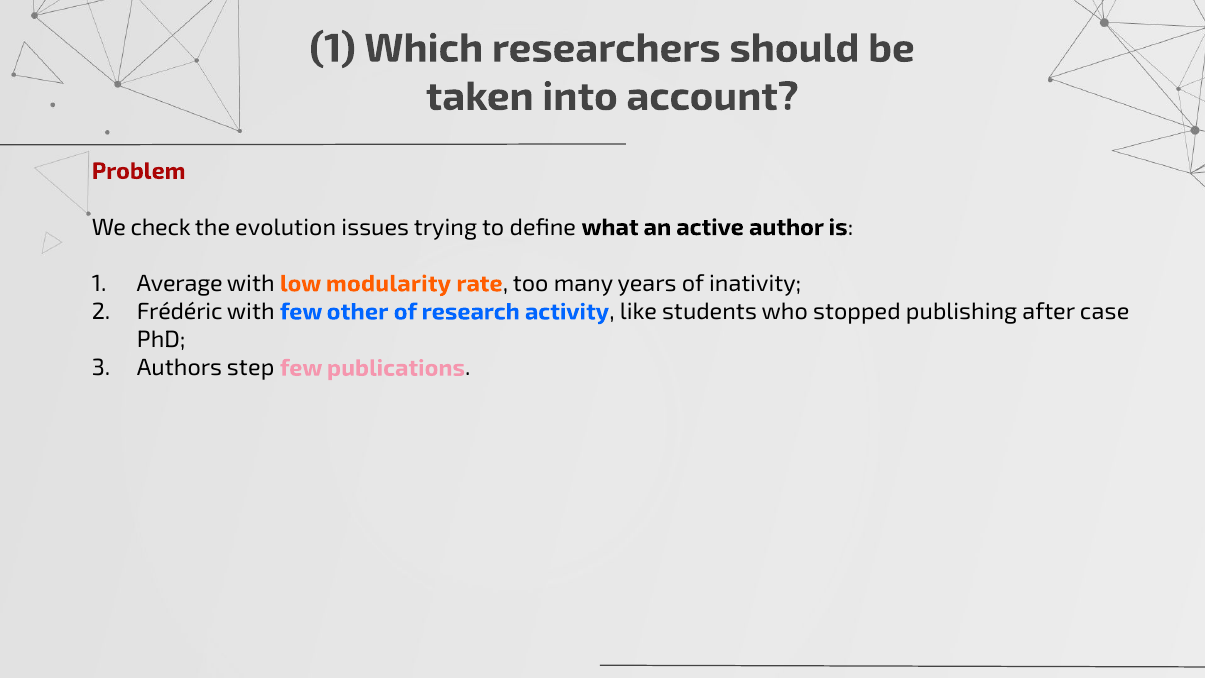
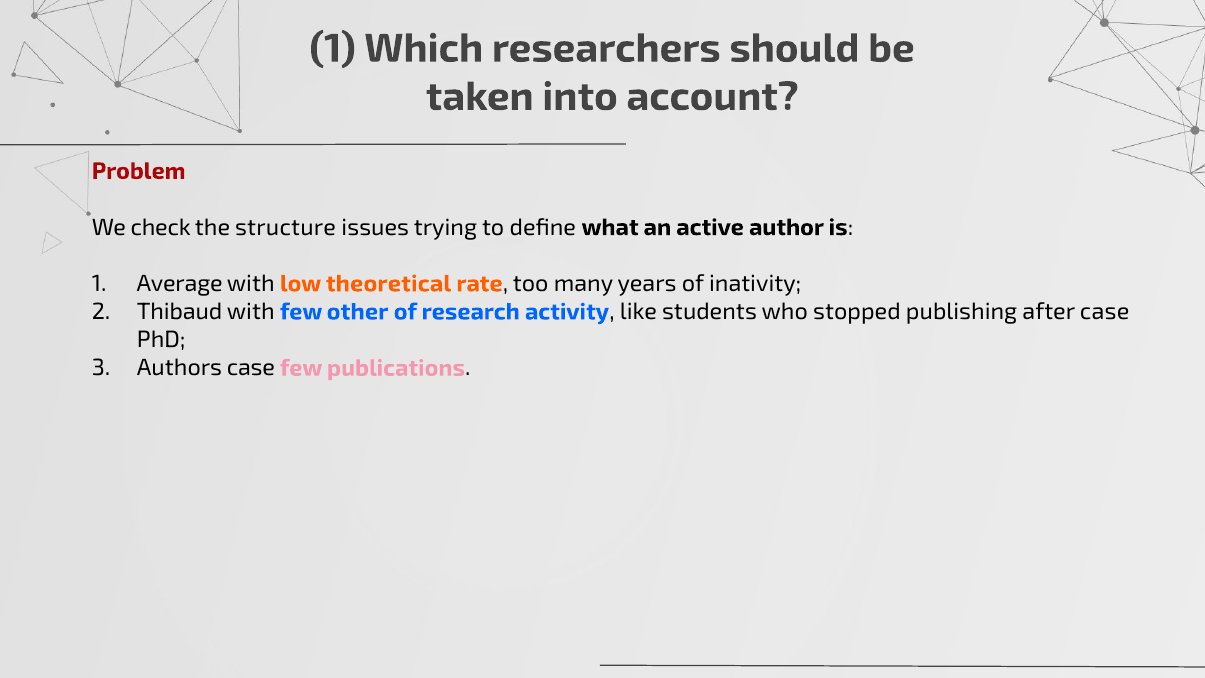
evolution: evolution -> structure (286, 227)
modularity: modularity -> theoretical (389, 284)
Frédéric: Frédéric -> Thibaud (180, 312)
Authors step: step -> case (251, 368)
